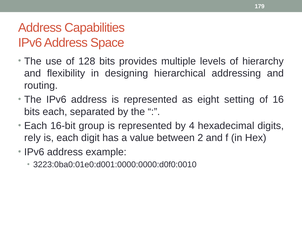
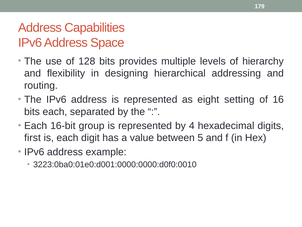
rely: rely -> first (32, 138)
2: 2 -> 5 (200, 138)
